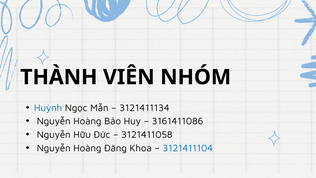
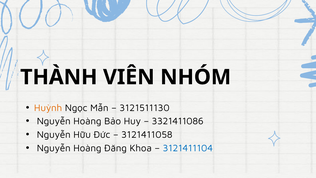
Huỳnh colour: blue -> orange (48, 108)
3121411134: 3121411134 -> 3121511130 (145, 108)
3161411086: 3161411086 -> 3321411086 (178, 121)
